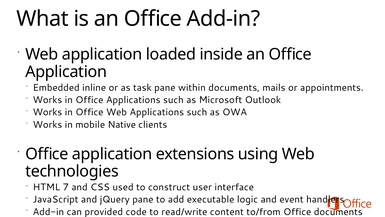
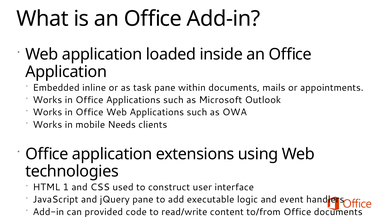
Native: Native -> Needs (122, 124)
7: 7 -> 1 (66, 187)
